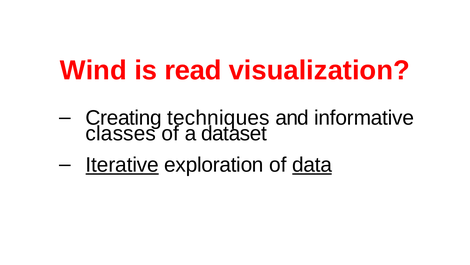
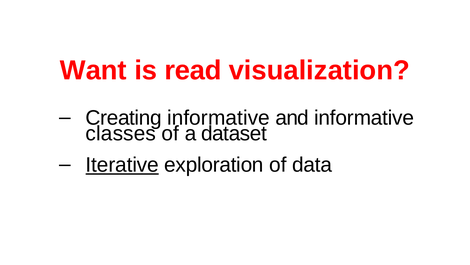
Wind: Wind -> Want (93, 70)
Creating techniques: techniques -> informative (218, 118)
data underline: present -> none (312, 165)
